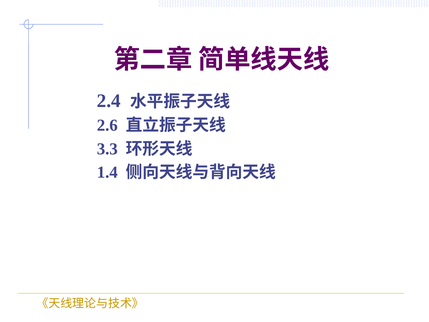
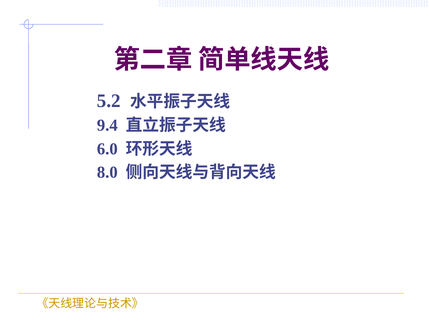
2.4: 2.4 -> 5.2 (109, 101)
2.6: 2.6 -> 9.4 (107, 125)
3.3: 3.3 -> 6.0 (107, 149)
1.4: 1.4 -> 8.0 (107, 172)
